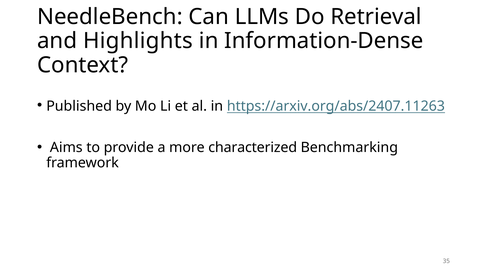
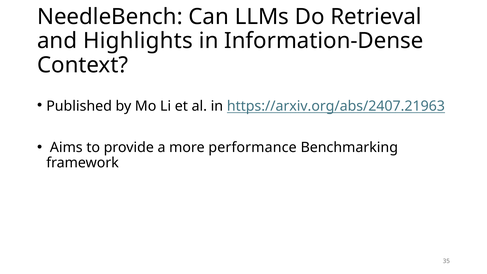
https://arxiv.org/abs/2407.11263: https://arxiv.org/abs/2407.11263 -> https://arxiv.org/abs/2407.21963 (336, 106)
characterized: characterized -> performance (253, 147)
